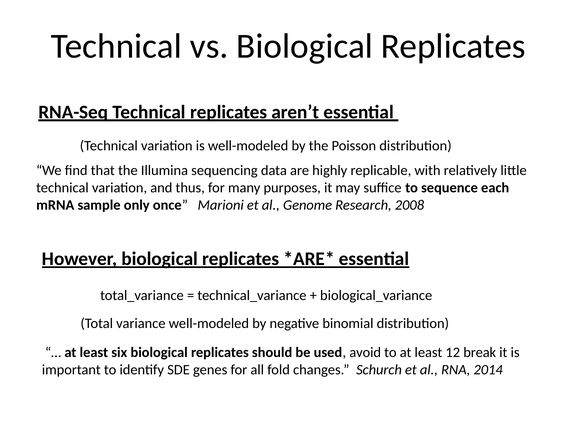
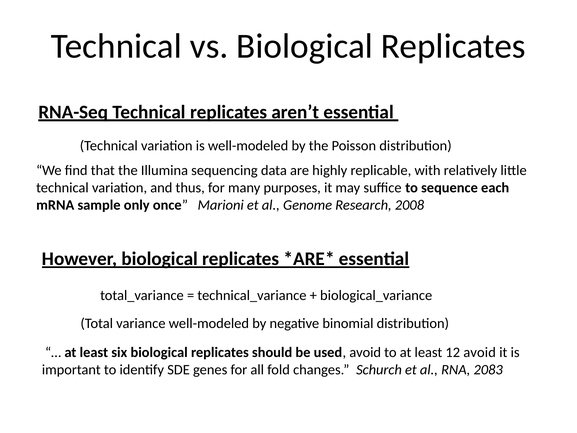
12 break: break -> avoid (480, 352)
2014: 2014 -> 2083 (488, 370)
